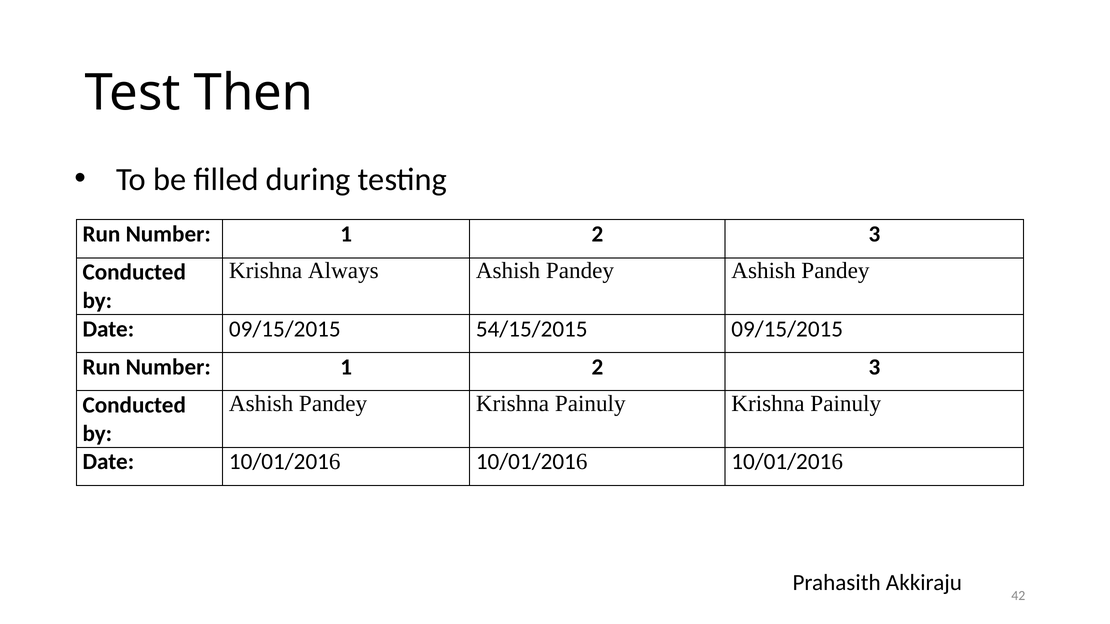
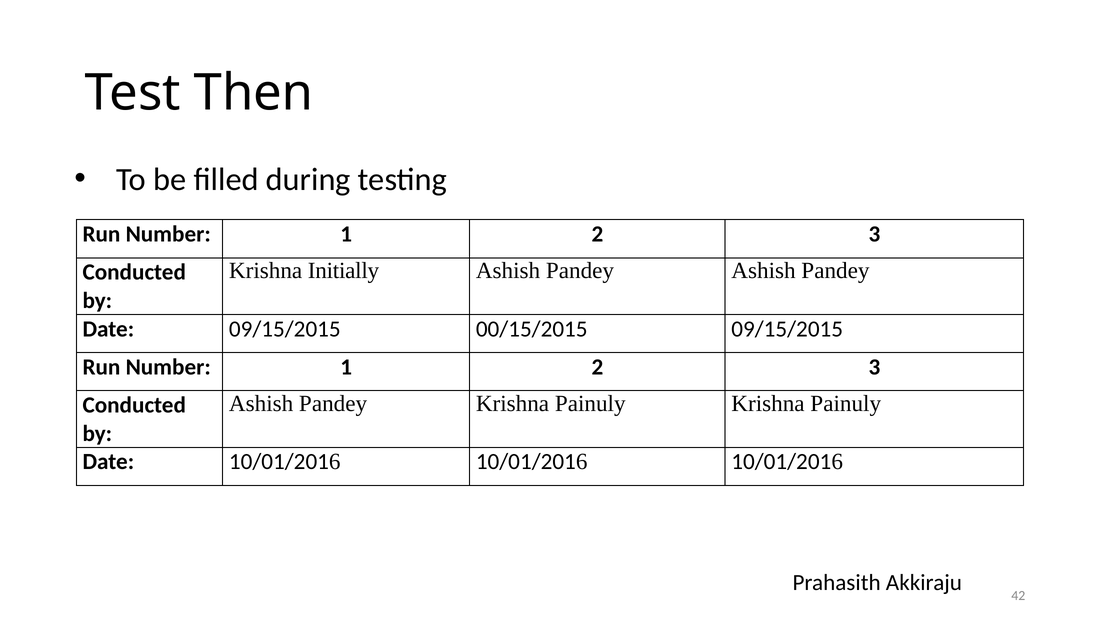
Always: Always -> Initially (343, 271)
54/15/2015: 54/15/2015 -> 00/15/2015 (532, 329)
